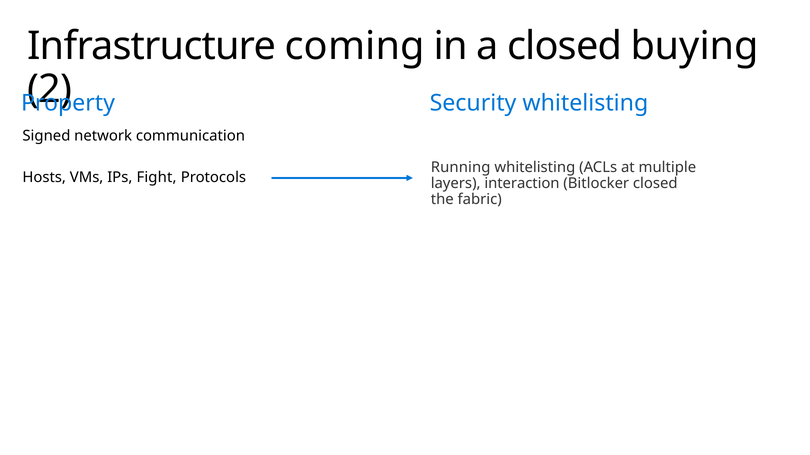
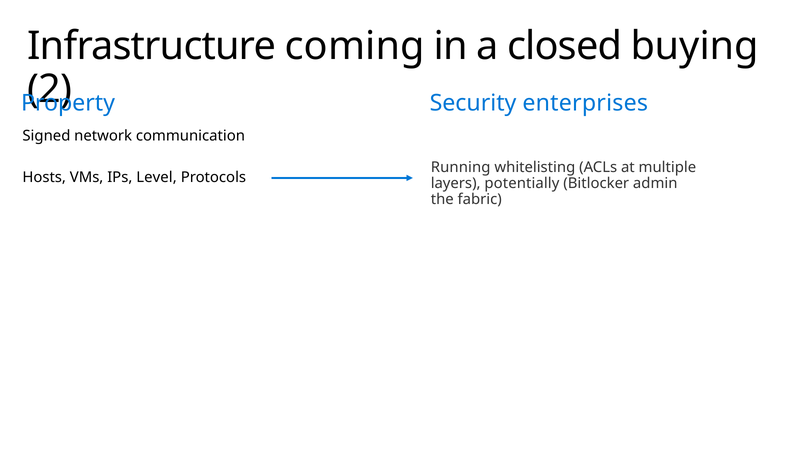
Security whitelisting: whitelisting -> enterprises (585, 103)
Fight: Fight -> Level (157, 178)
interaction: interaction -> potentially (522, 184)
Bitlocker closed: closed -> admin (655, 184)
